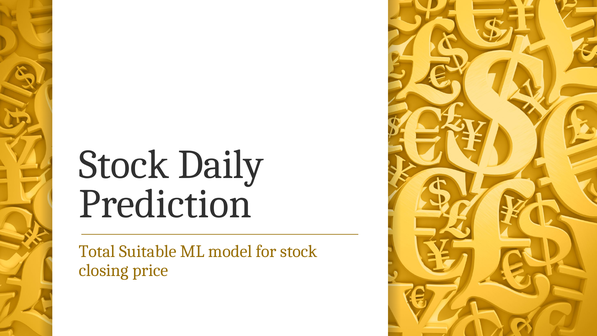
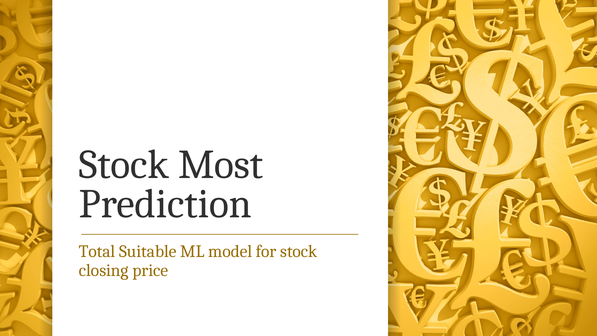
Daily: Daily -> Most (221, 165)
